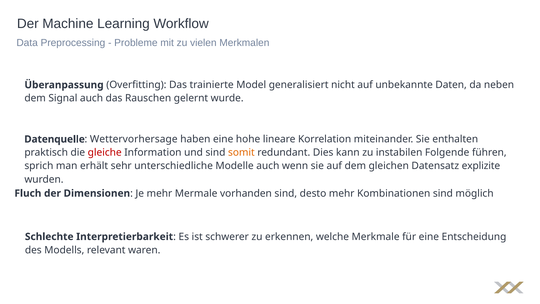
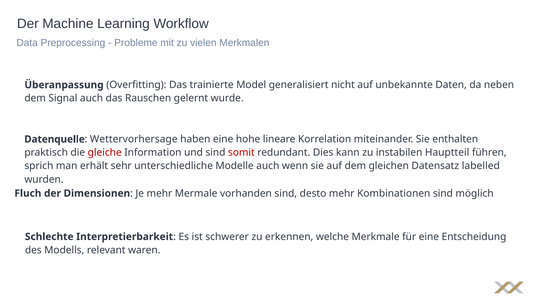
somit colour: orange -> red (241, 152)
Folgende: Folgende -> Hauptteil (447, 152)
explizite: explizite -> labelled (481, 166)
